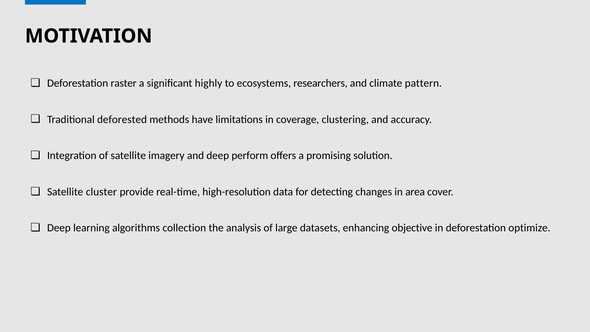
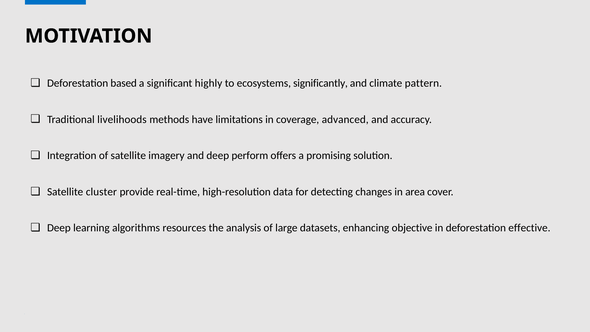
raster: raster -> based (124, 83)
researchers: researchers -> significantly (321, 83)
deforested: deforested -> livelihoods (122, 119)
clustering: clustering -> advanced (345, 119)
collection: collection -> resources (184, 228)
optimize: optimize -> effective (529, 228)
